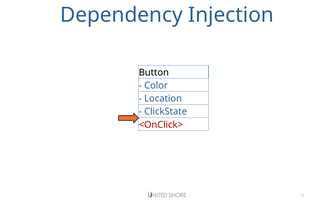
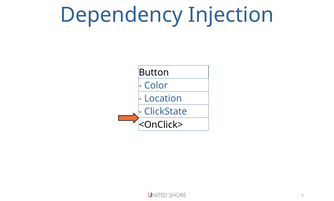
<OnClick> colour: red -> black (161, 124)
